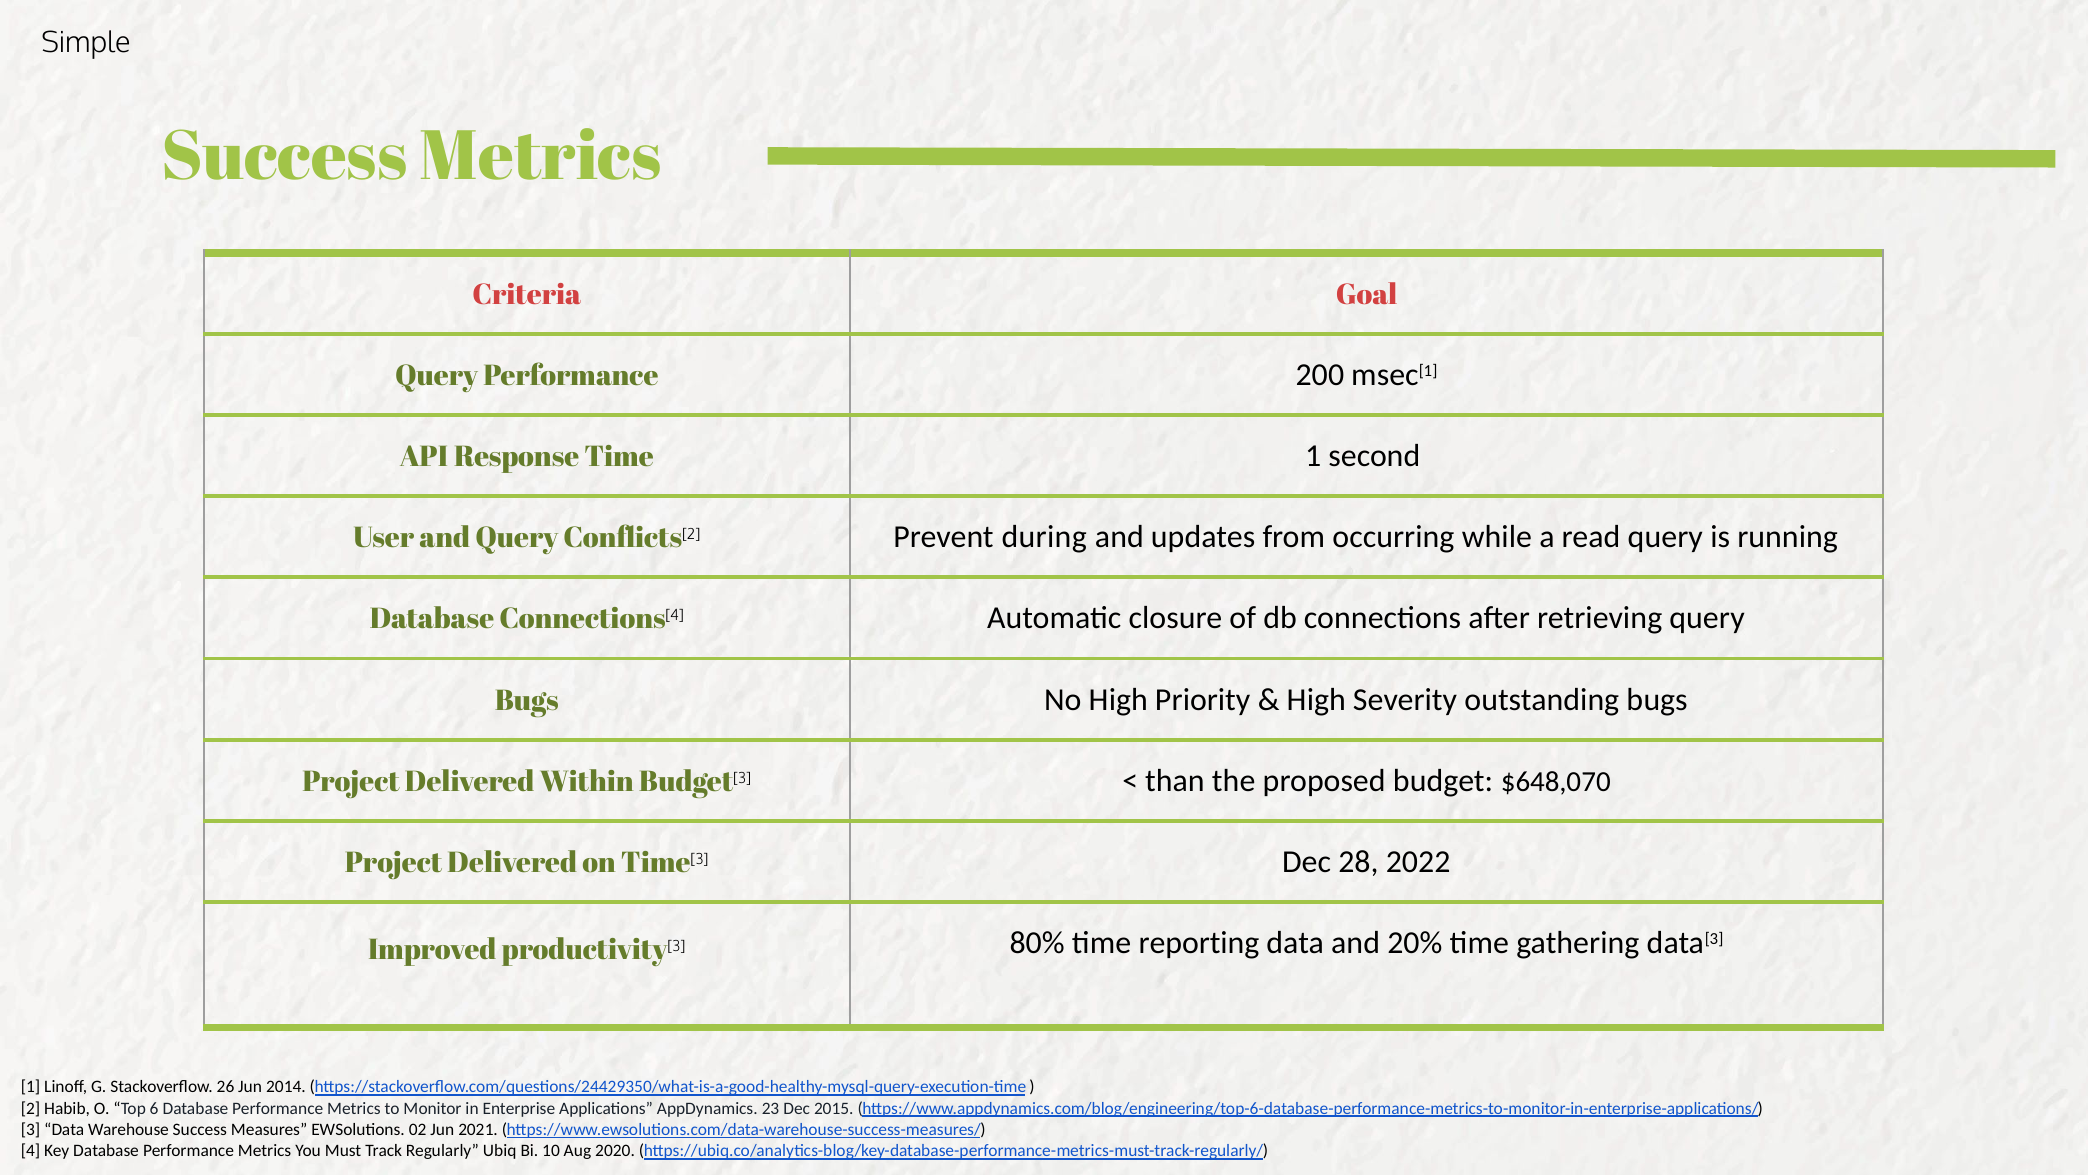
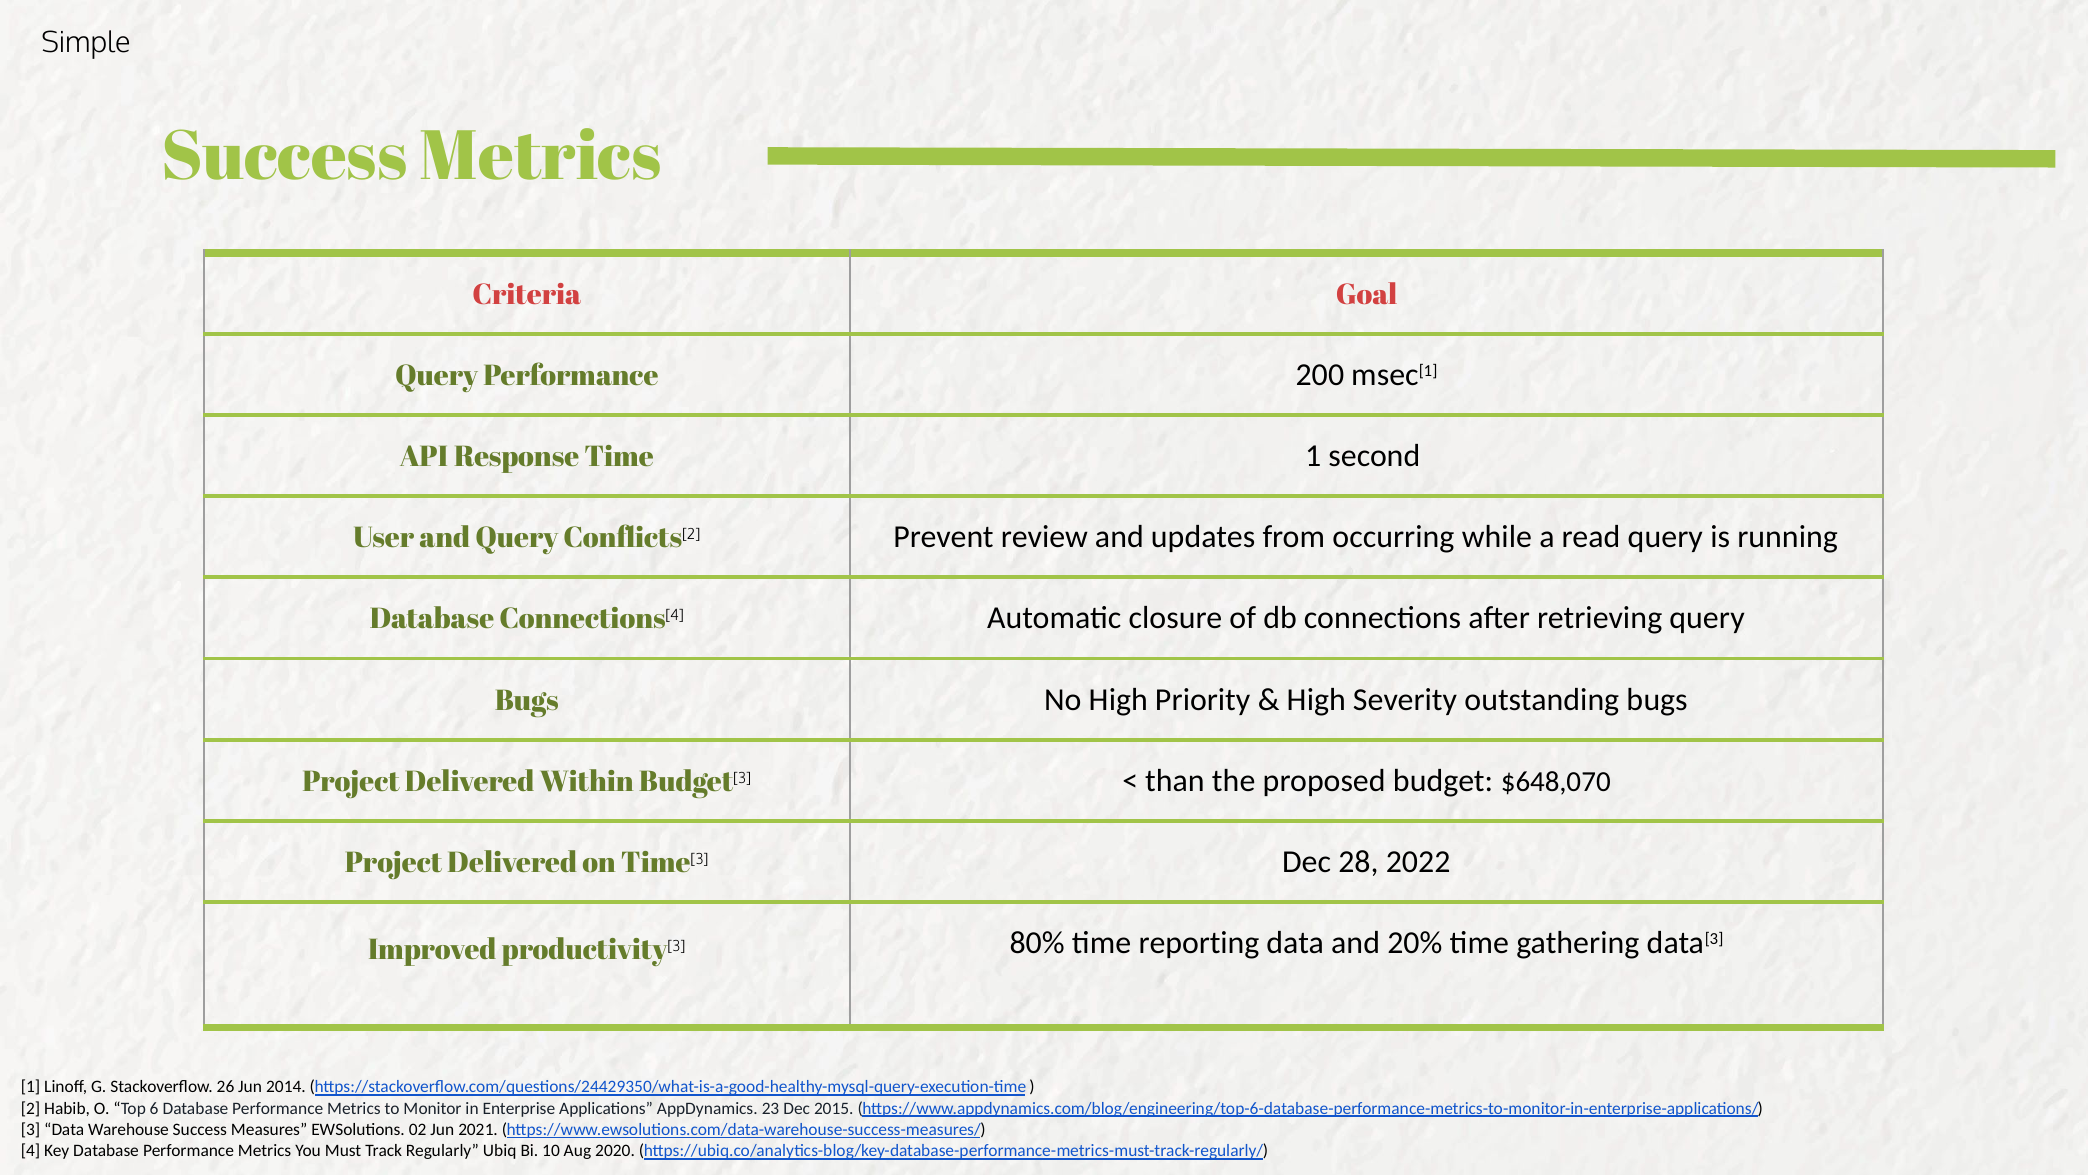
during: during -> review (1044, 537)
